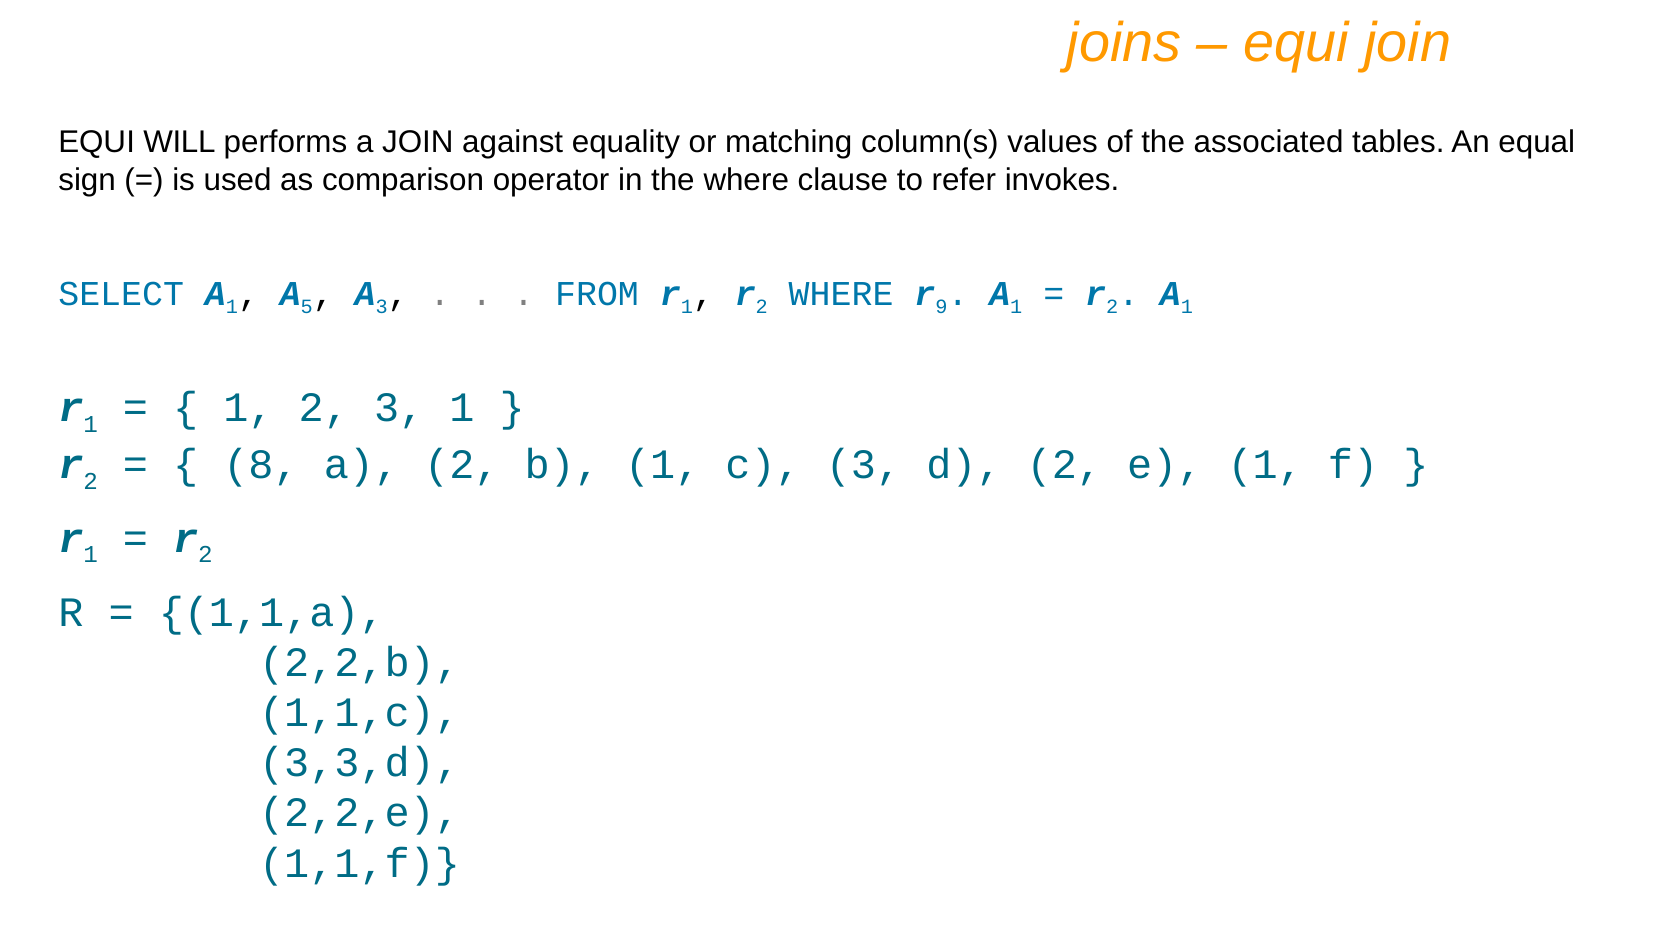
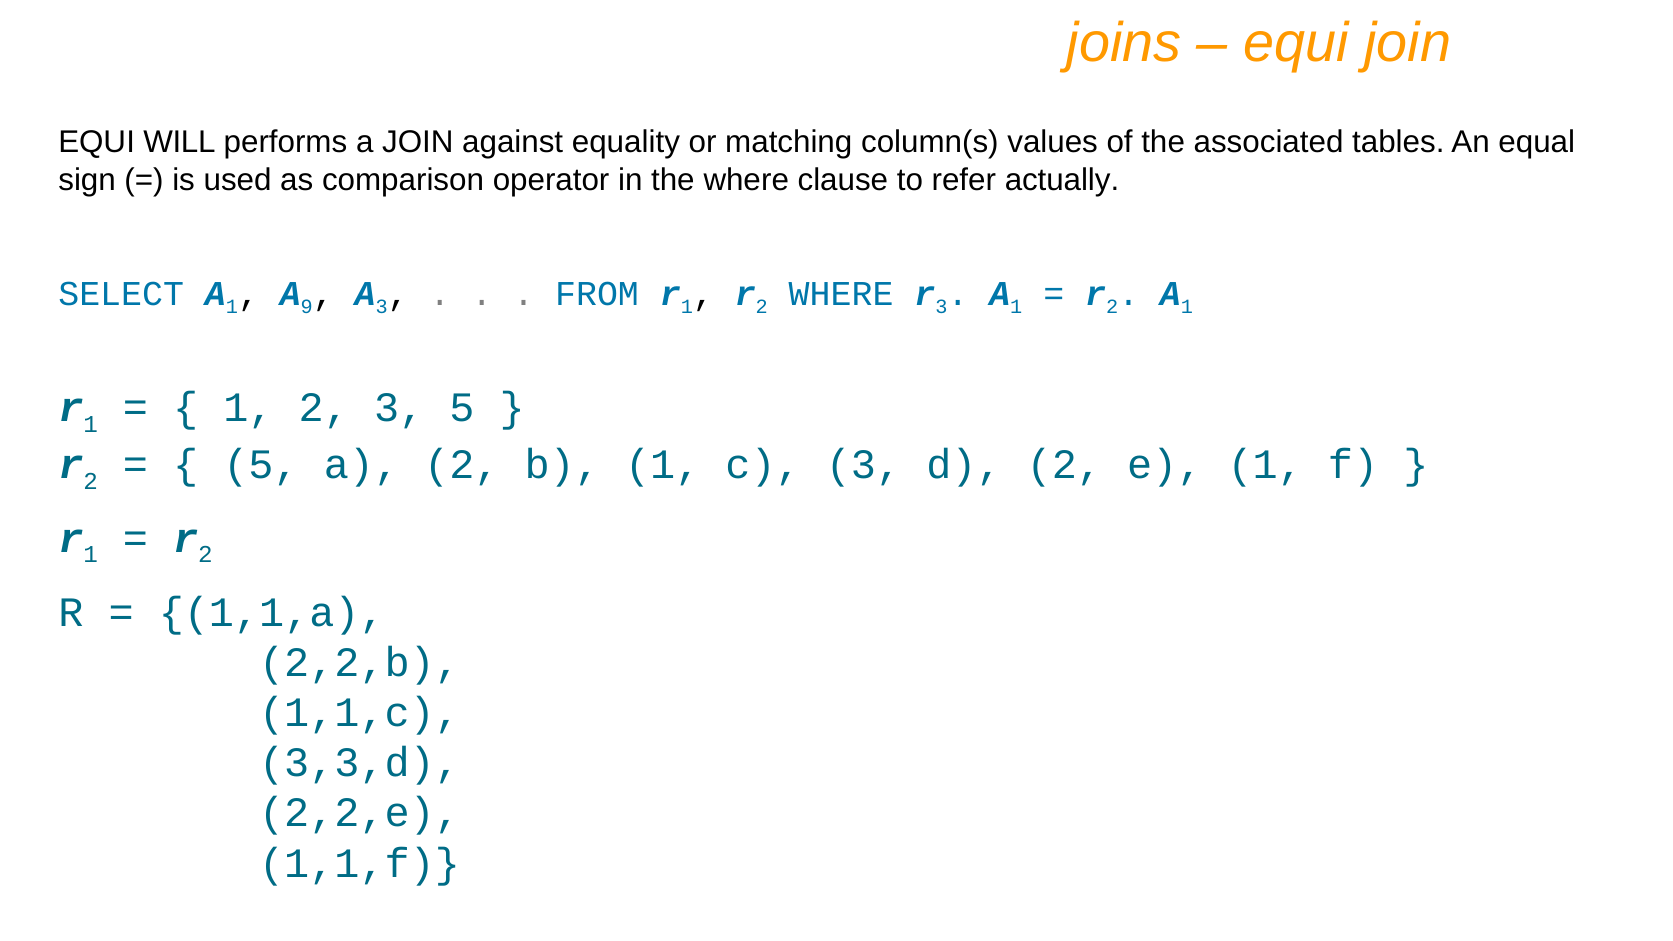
invokes: invokes -> actually (1062, 180)
5: 5 -> 9 (307, 307)
r 9: 9 -> 3 (941, 307)
3 1: 1 -> 5 (462, 408)
8: 8 -> 5 (261, 465)
